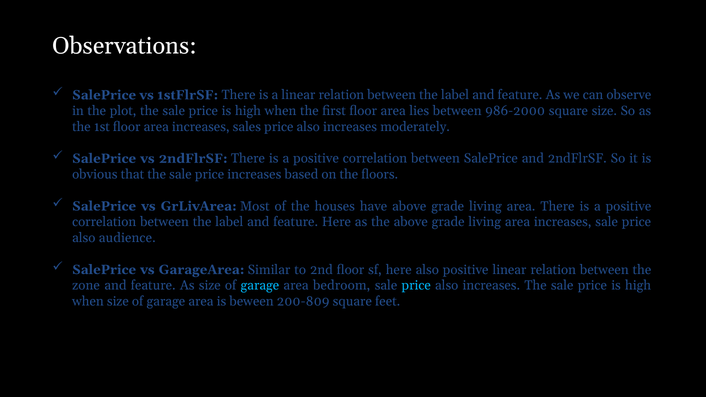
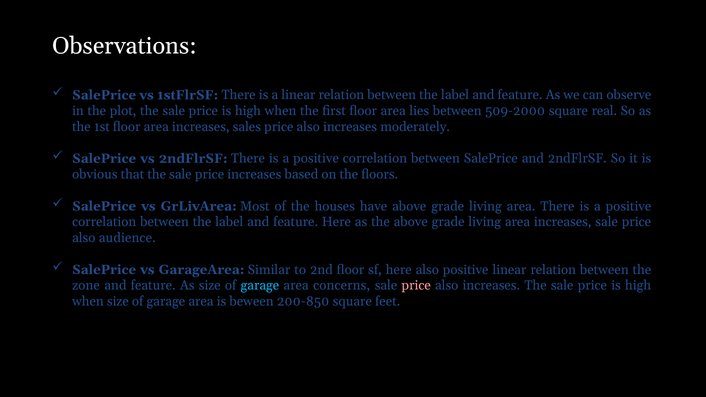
986-2000: 986-2000 -> 509-2000 (515, 111)
square size: size -> real (604, 111)
bedroom: bedroom -> concerns (342, 286)
price colour: light blue -> pink (416, 286)
200-809: 200-809 -> 200-850 (303, 302)
